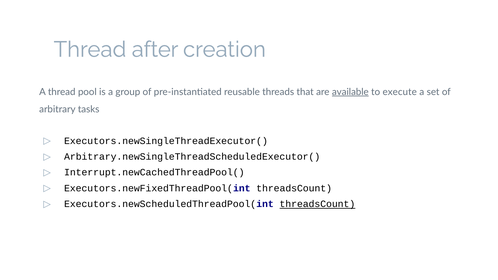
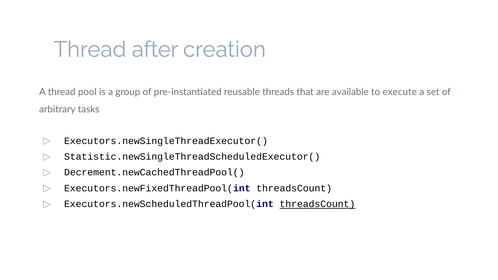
available underline: present -> none (350, 92)
Arbitrary.newSingleThreadScheduledExecutor(: Arbitrary.newSingleThreadScheduledExecutor( -> Statistic.newSingleThreadScheduledExecutor( (192, 157)
Interrupt.newCachedThreadPool(: Interrupt.newCachedThreadPool( -> Decrement.newCachedThreadPool( (154, 173)
